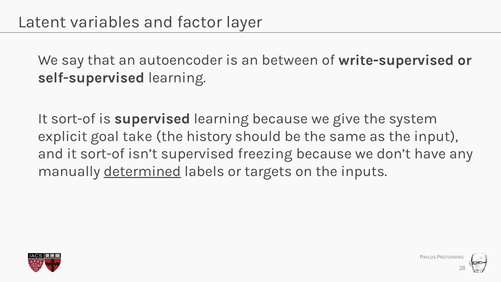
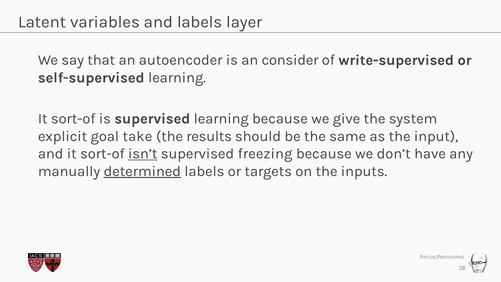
and factor: factor -> labels (200, 22)
between: between -> consider (290, 60)
history: history -> results (209, 136)
isn’t underline: none -> present (143, 154)
